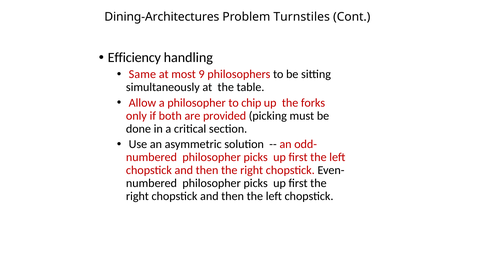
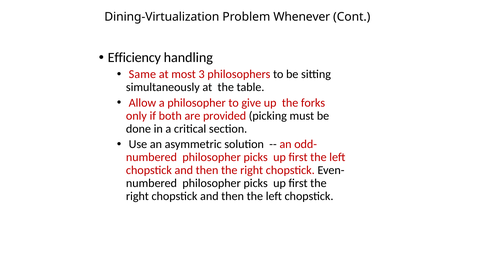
Dining-Architectures: Dining-Architectures -> Dining-Virtualization (162, 17)
Turnstiles: Turnstiles -> Whenever (302, 17)
9: 9 -> 3 (202, 74)
chip: chip -> give (251, 103)
